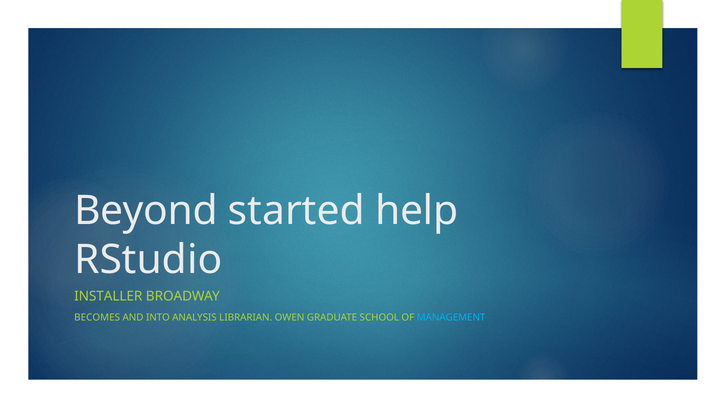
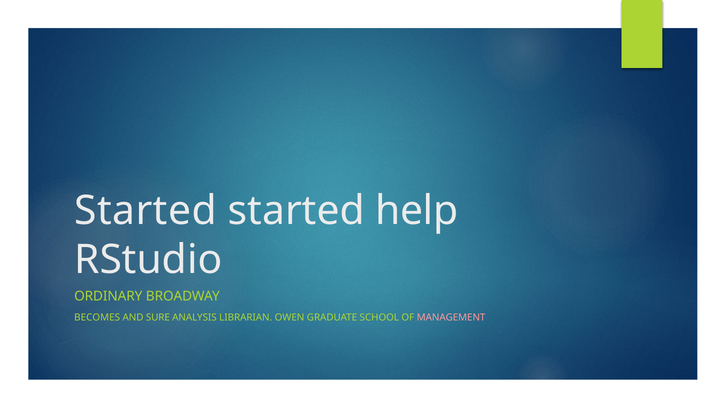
Beyond: Beyond -> Started (146, 211)
INSTALLER: INSTALLER -> ORDINARY (108, 296)
INTO: INTO -> SURE (158, 318)
MANAGEMENT colour: light blue -> pink (451, 318)
